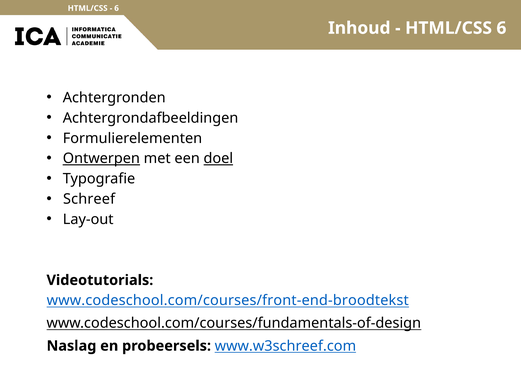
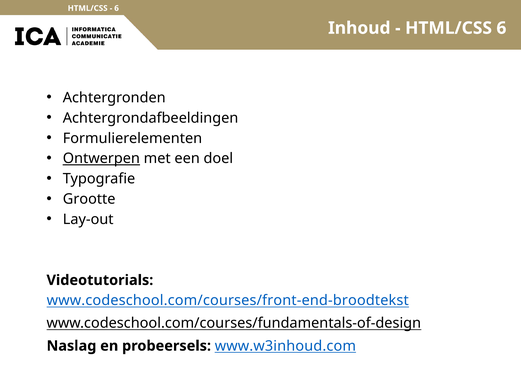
doel underline: present -> none (218, 158)
Schreef: Schreef -> Grootte (89, 199)
www.w3schreef.com: www.w3schreef.com -> www.w3inhoud.com (285, 346)
